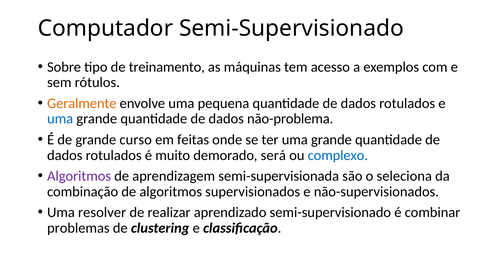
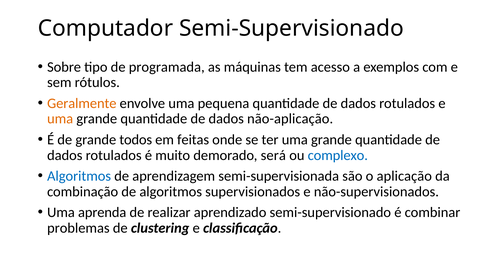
treinamento: treinamento -> programada (167, 67)
uma colour: blue -> orange (60, 119)
não-problema: não-problema -> não-aplicação (290, 119)
curso: curso -> todos (136, 140)
Algoritmos colour: purple -> blue (79, 176)
seleciona: seleciona -> aplicação (404, 176)
resolver: resolver -> aprenda (102, 212)
